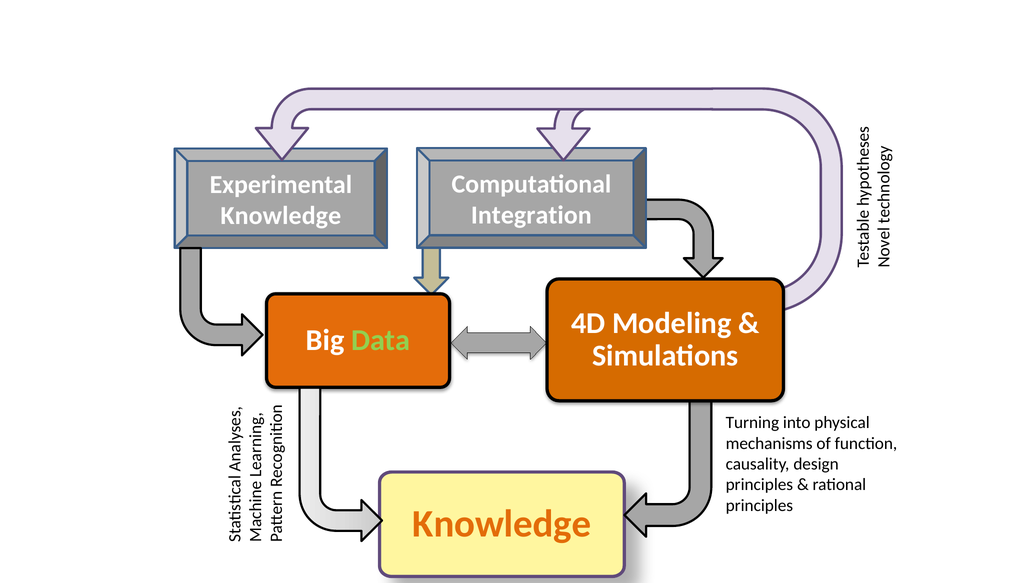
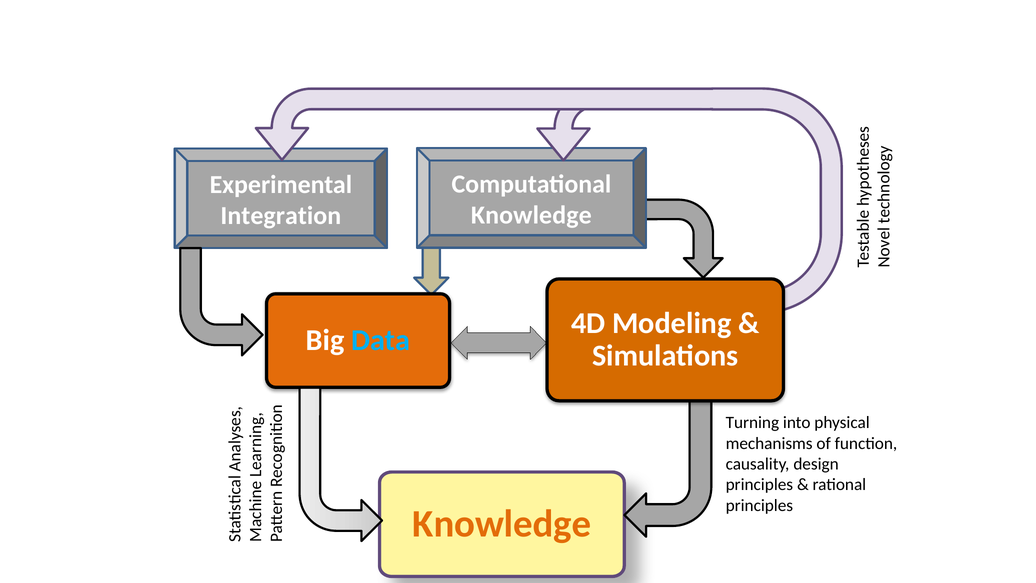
Integration: Integration -> Knowledge (531, 215)
Knowledge: Knowledge -> Integration (281, 216)
Data colour: light green -> light blue (381, 340)
